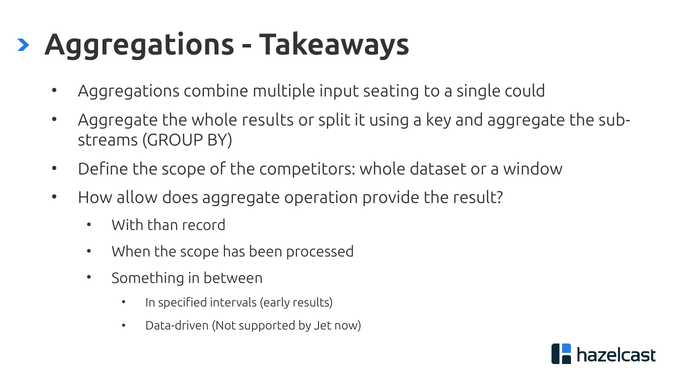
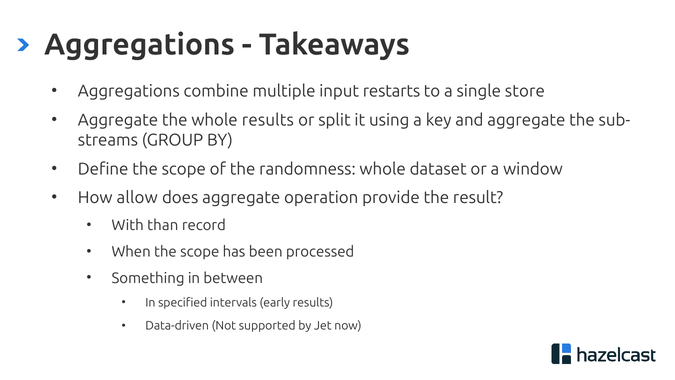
seating: seating -> restarts (392, 91)
could: could -> store (525, 91)
competitors: competitors -> randomness (307, 169)
